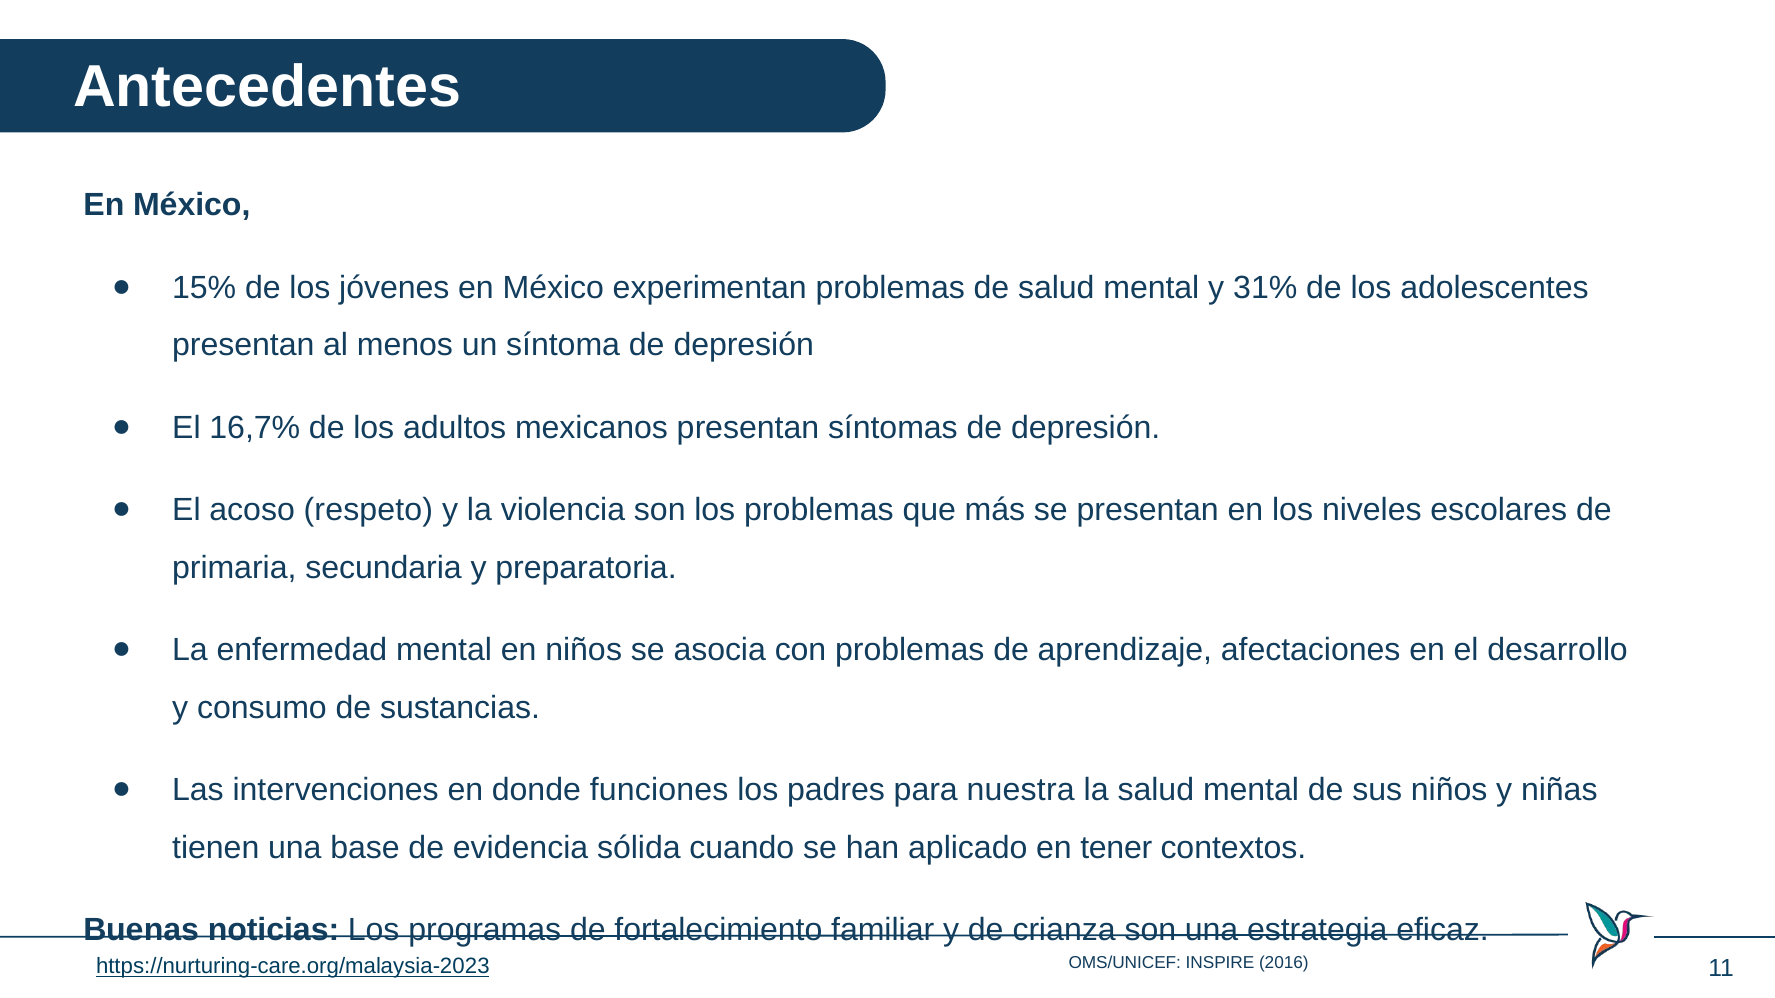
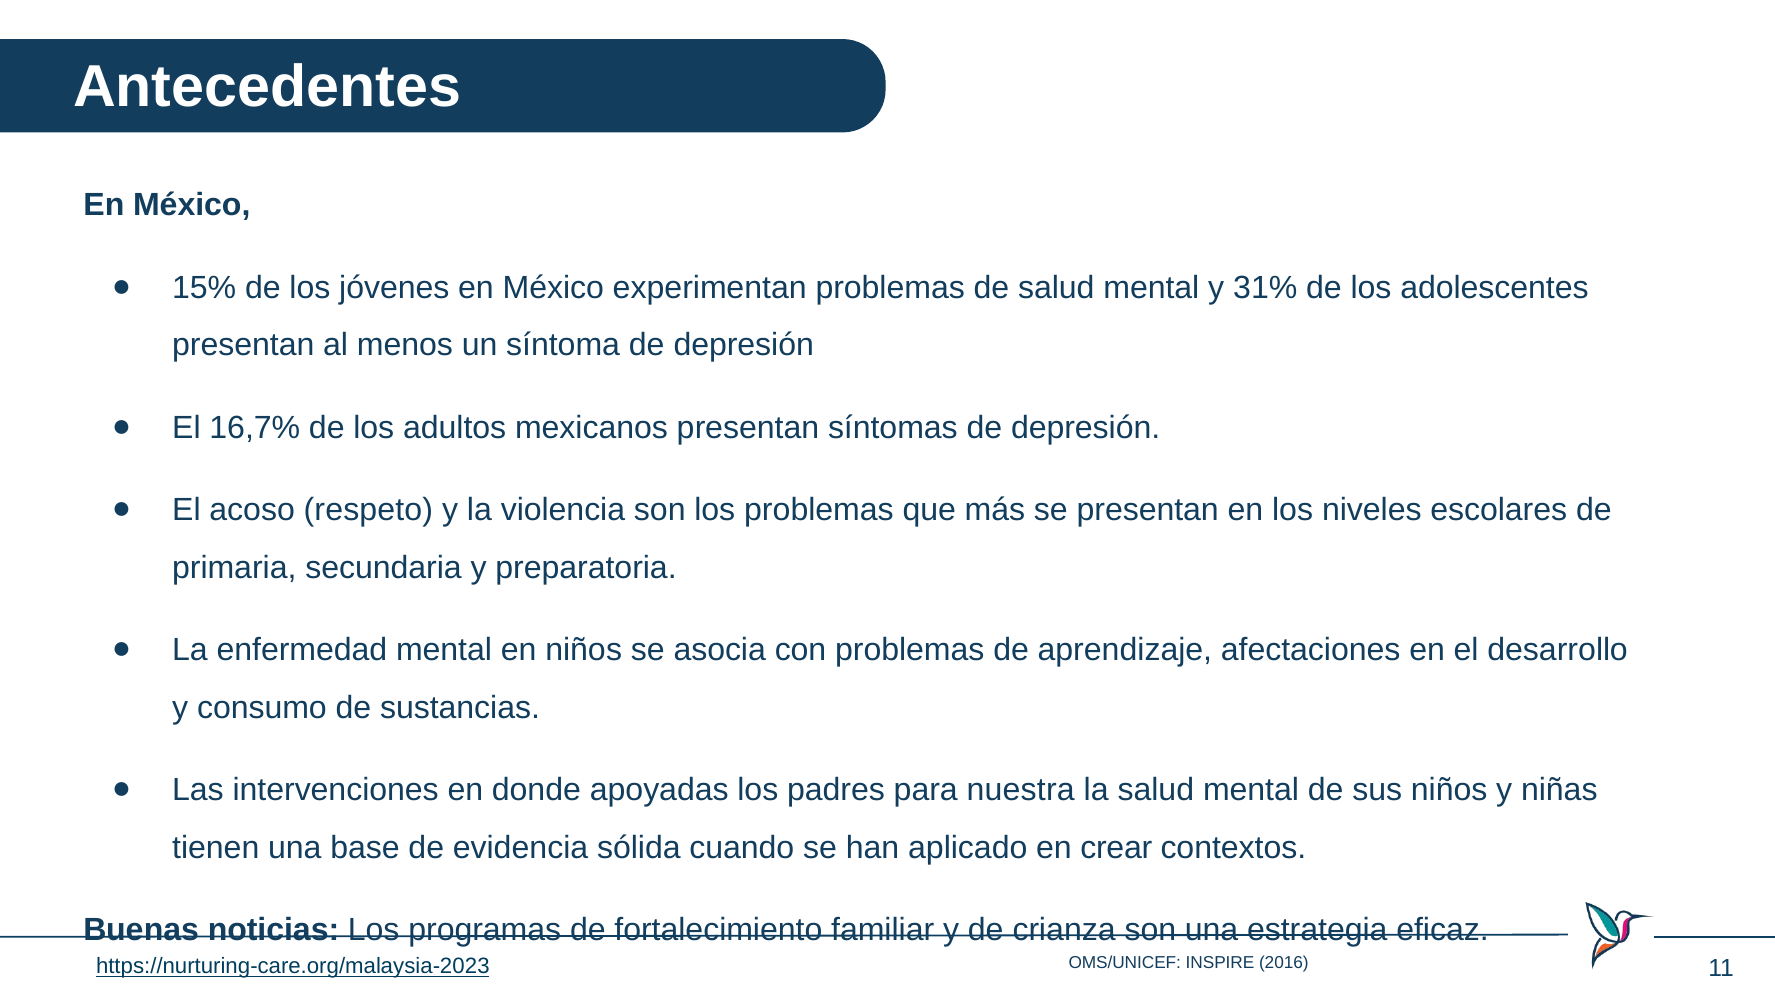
funciones: funciones -> apoyadas (659, 791)
tener: tener -> crear (1116, 848)
